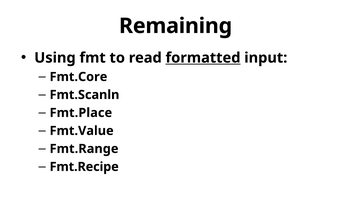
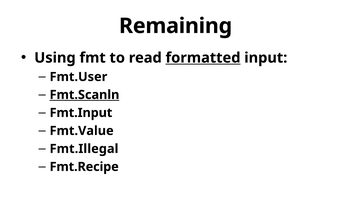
Fmt.Core: Fmt.Core -> Fmt.User (78, 77)
Fmt.Scanln underline: none -> present (84, 95)
Fmt.Place: Fmt.Place -> Fmt.Input (81, 112)
Fmt.Range: Fmt.Range -> Fmt.Illegal (84, 148)
